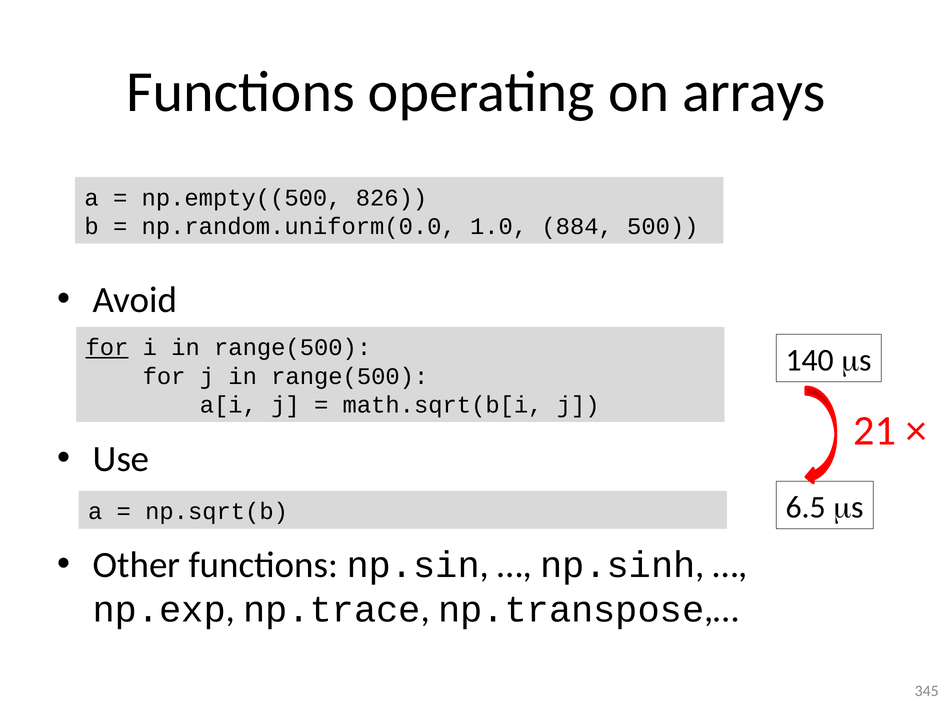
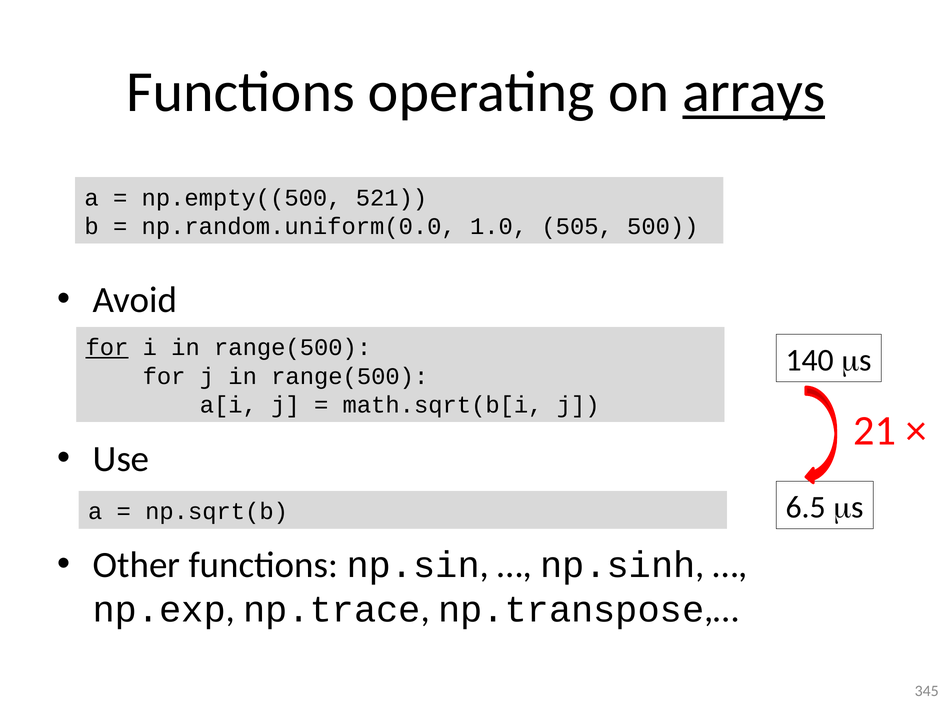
arrays underline: none -> present (754, 92)
826: 826 -> 521 (392, 198)
884: 884 -> 505 (577, 226)
